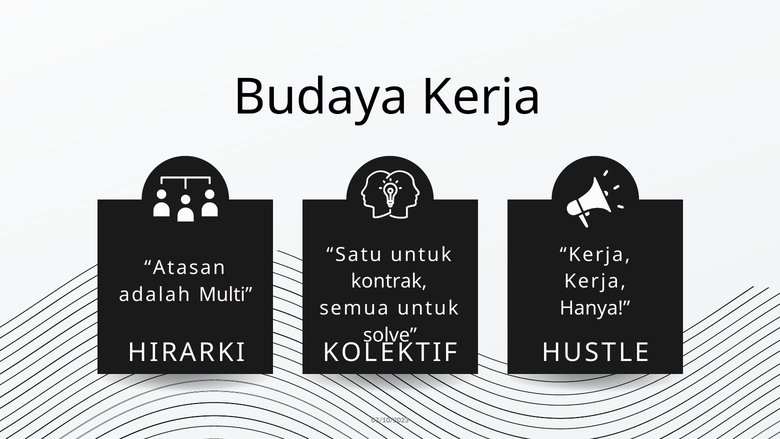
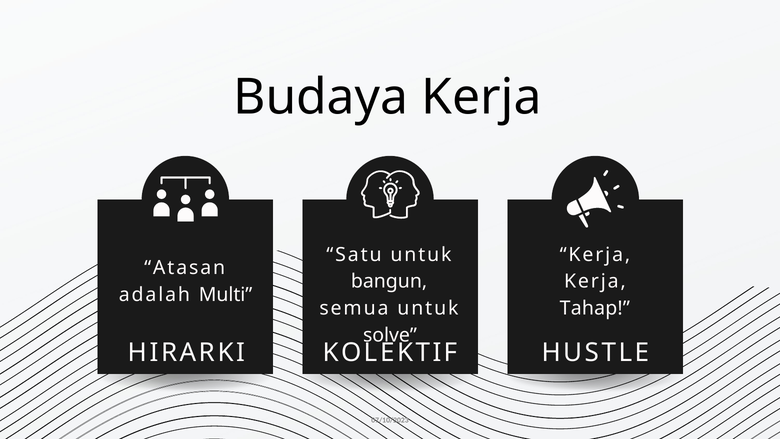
kontrak: kontrak -> bangun (389, 281)
Hanya: Hanya -> Tahap (595, 308)
